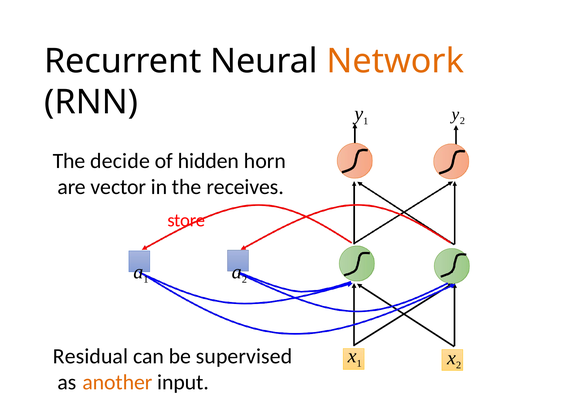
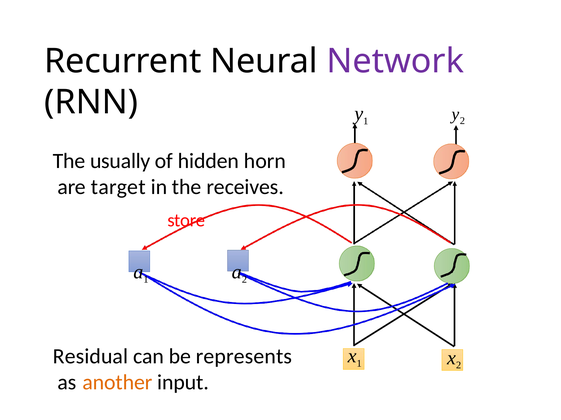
Network colour: orange -> purple (395, 61)
decide: decide -> usually (120, 161)
vector: vector -> target (118, 187)
supervised: supervised -> represents (244, 357)
